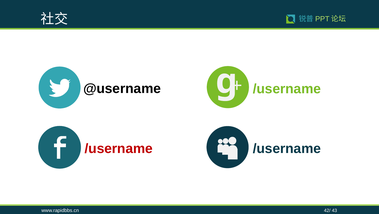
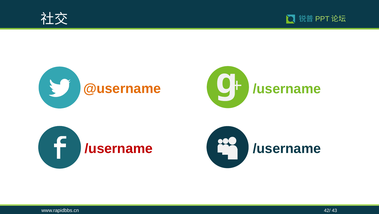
@username colour: black -> orange (122, 89)
